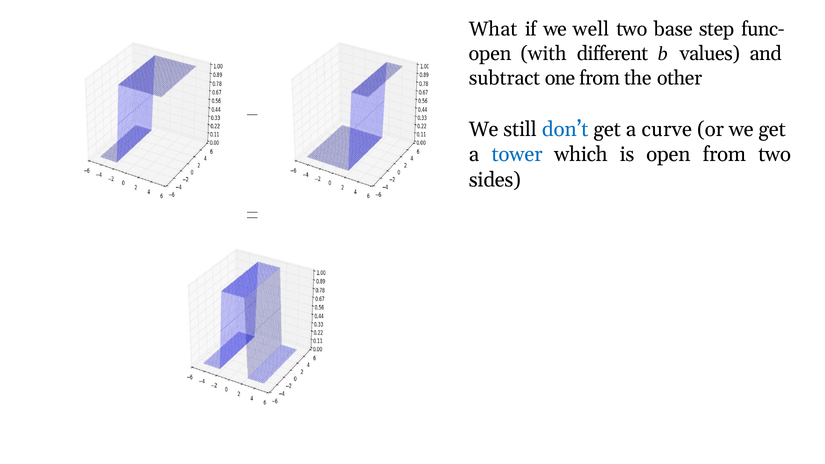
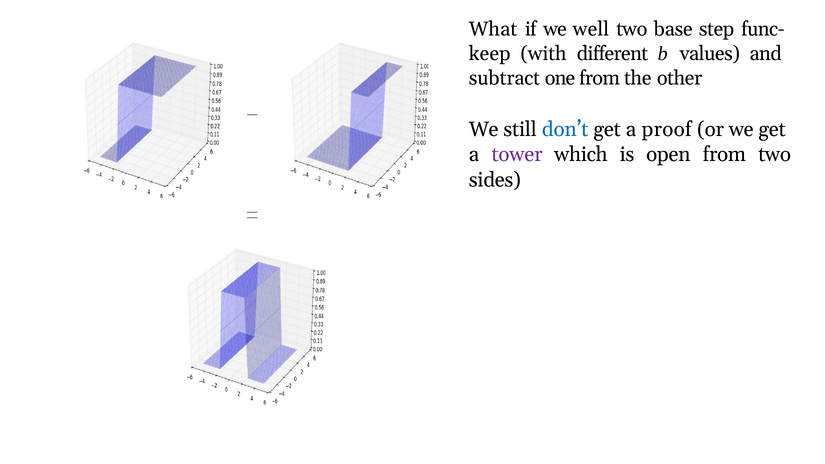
open: open -> keep (490, 54)
curve: curve -> proof (667, 129)
tower colour: blue -> purple (517, 155)
